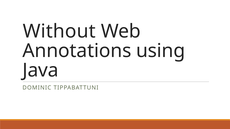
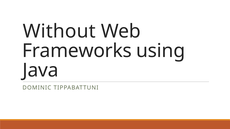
Annotations: Annotations -> Frameworks (77, 51)
